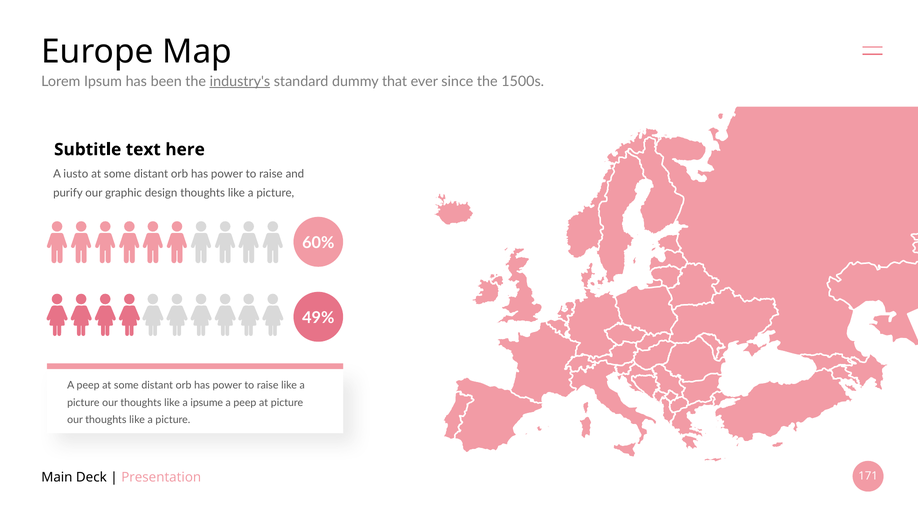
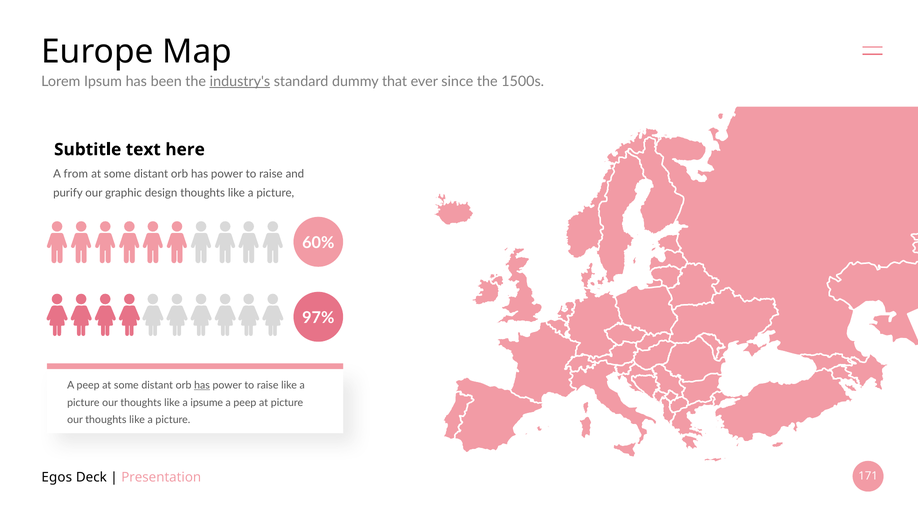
iusto: iusto -> from (76, 174)
49%: 49% -> 97% (318, 318)
has underline: none -> present (202, 386)
Main: Main -> Egos (57, 478)
